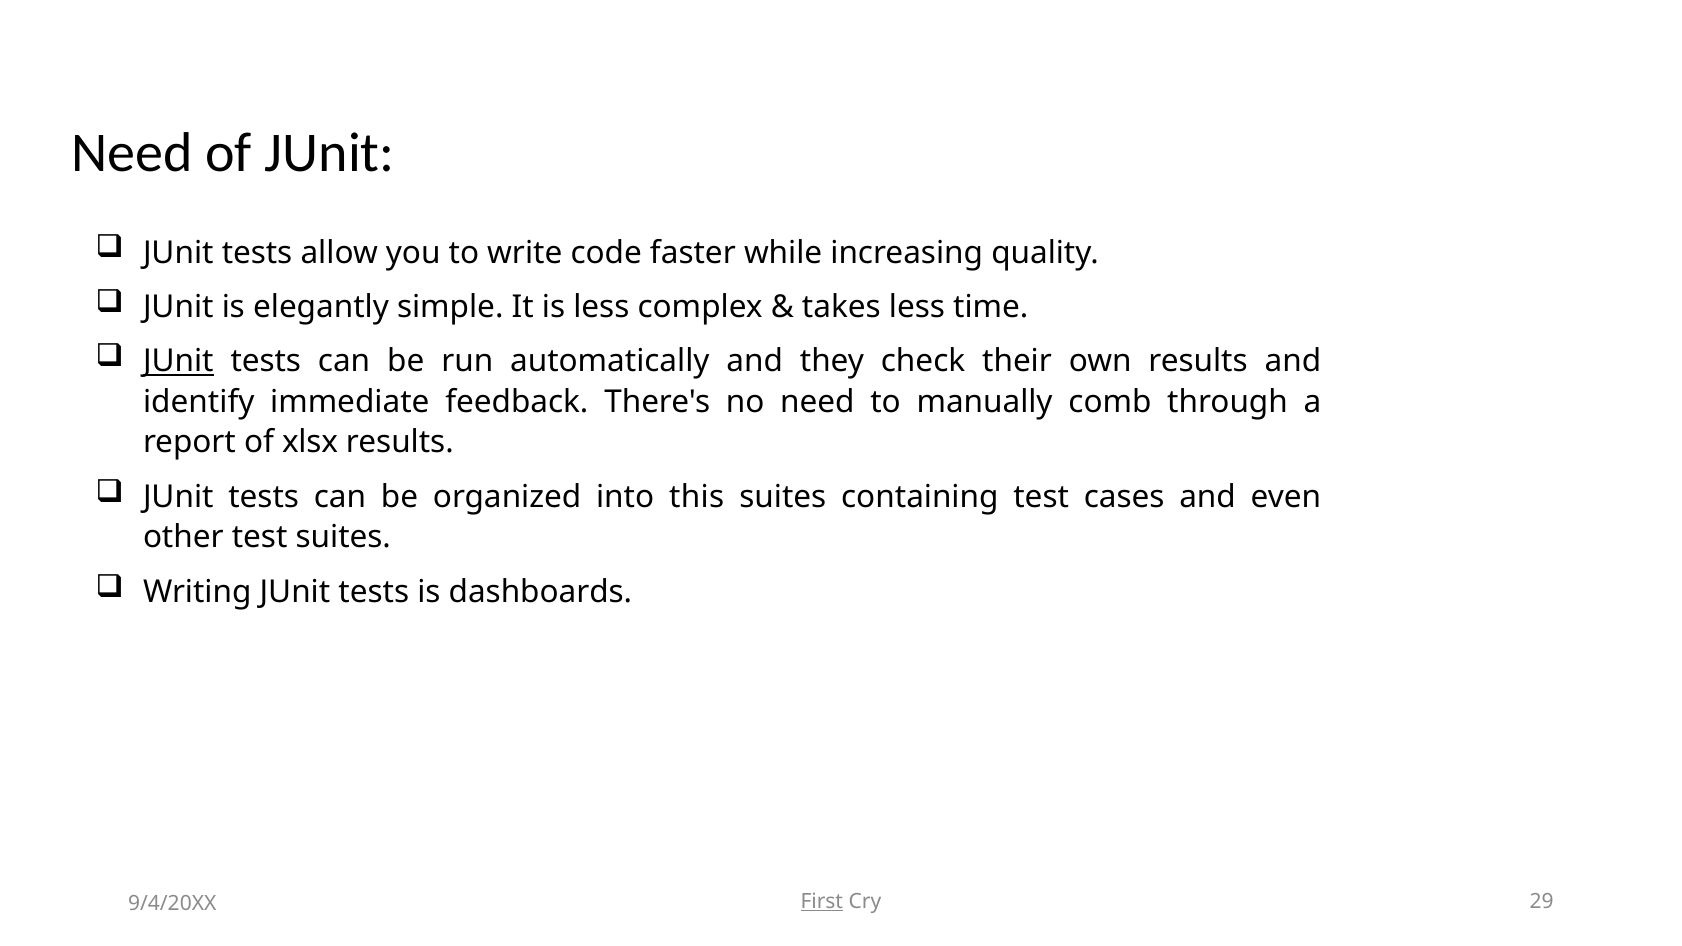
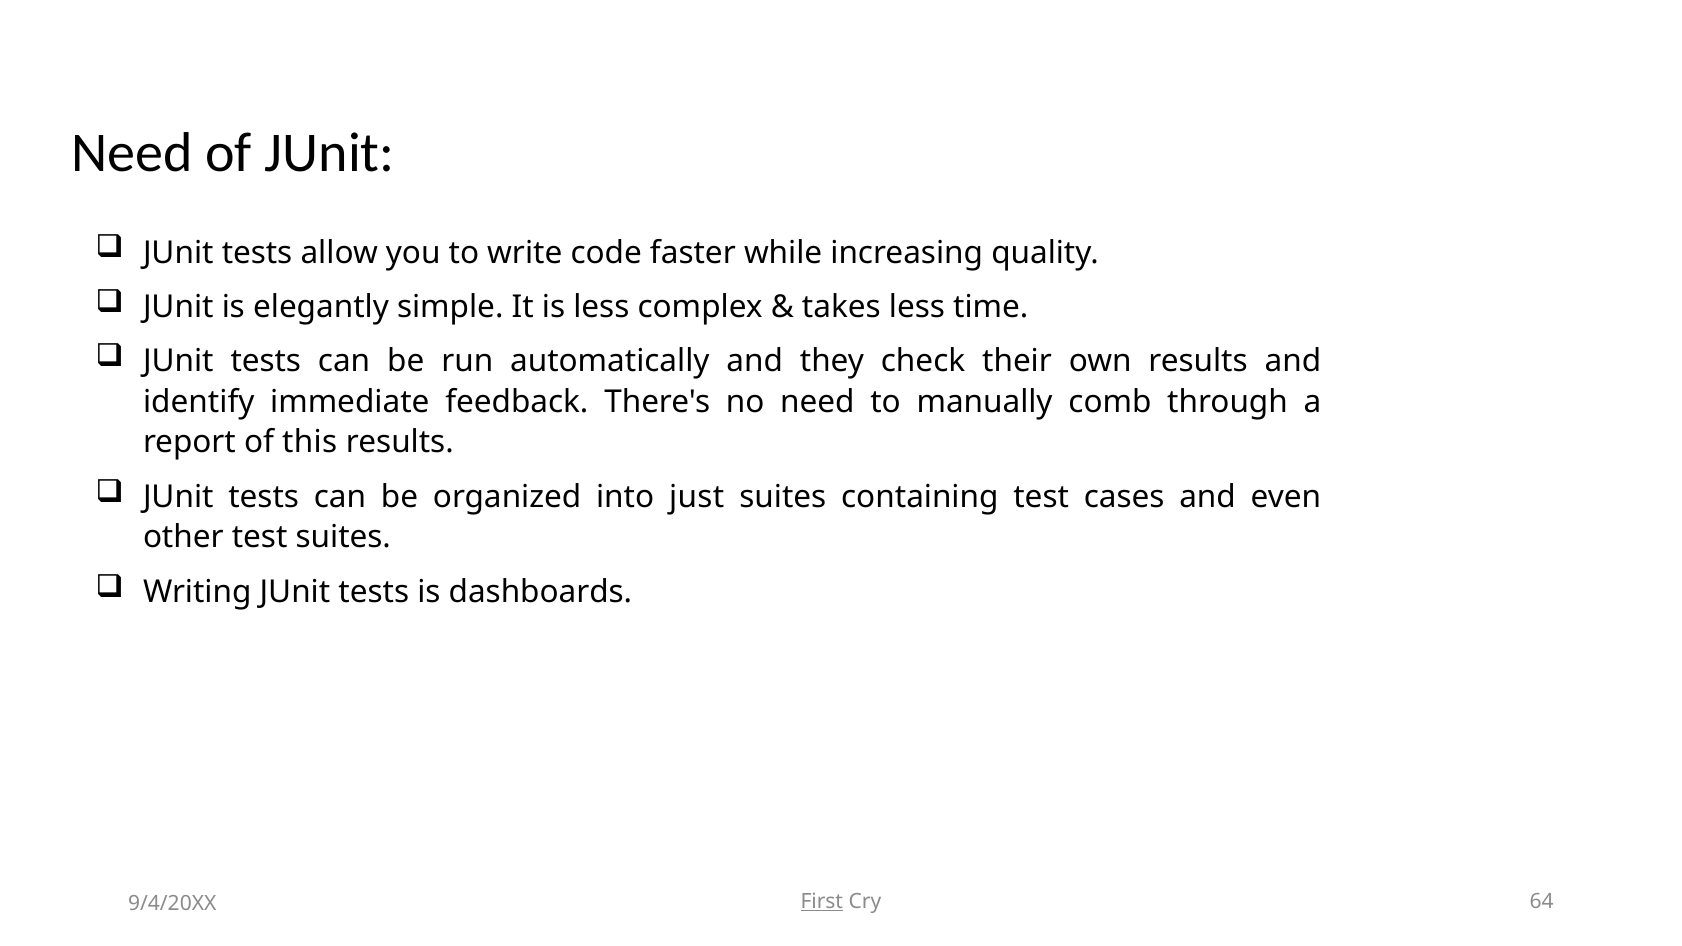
JUnit underline: present -> none (178, 362)
xlsx: xlsx -> this (310, 443)
this: this -> just (697, 497)
29: 29 -> 64 (1542, 902)
